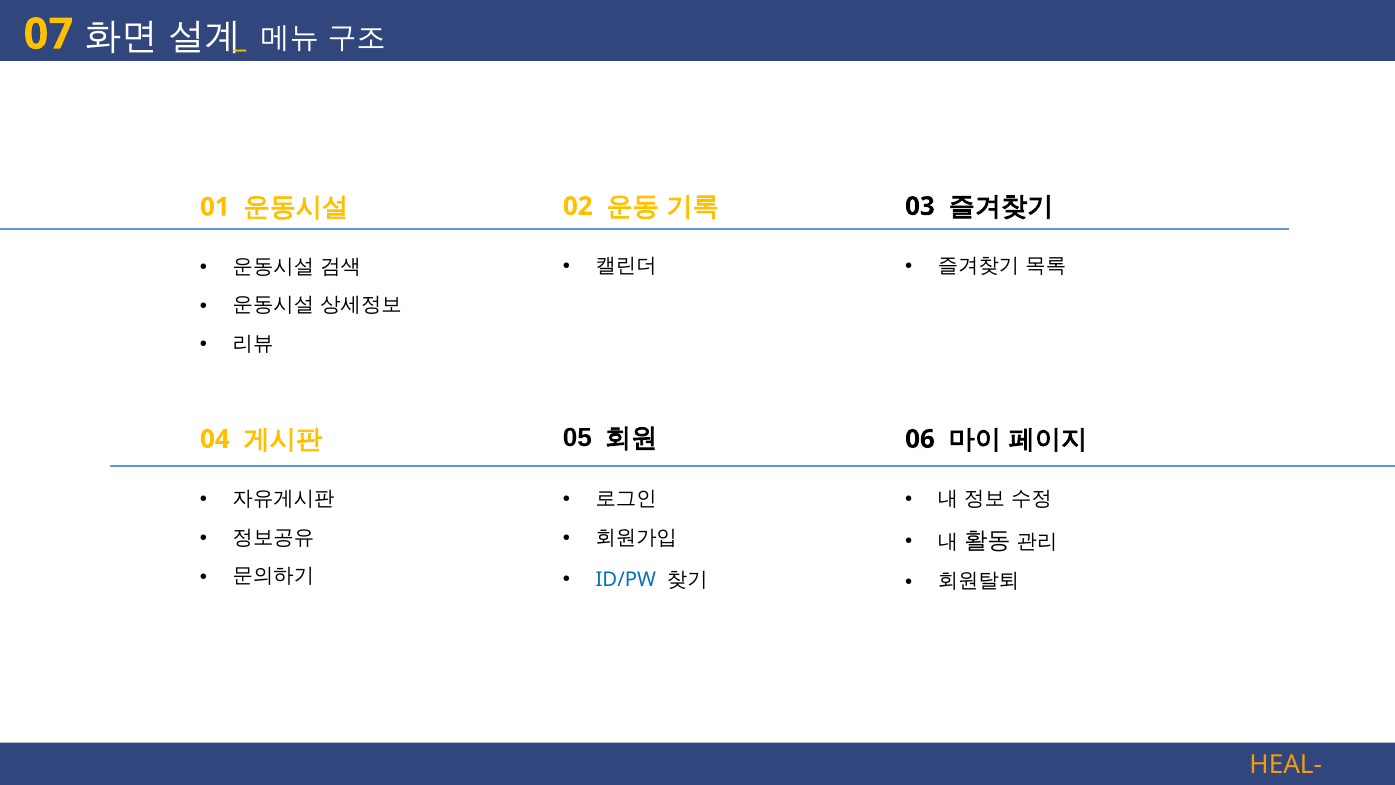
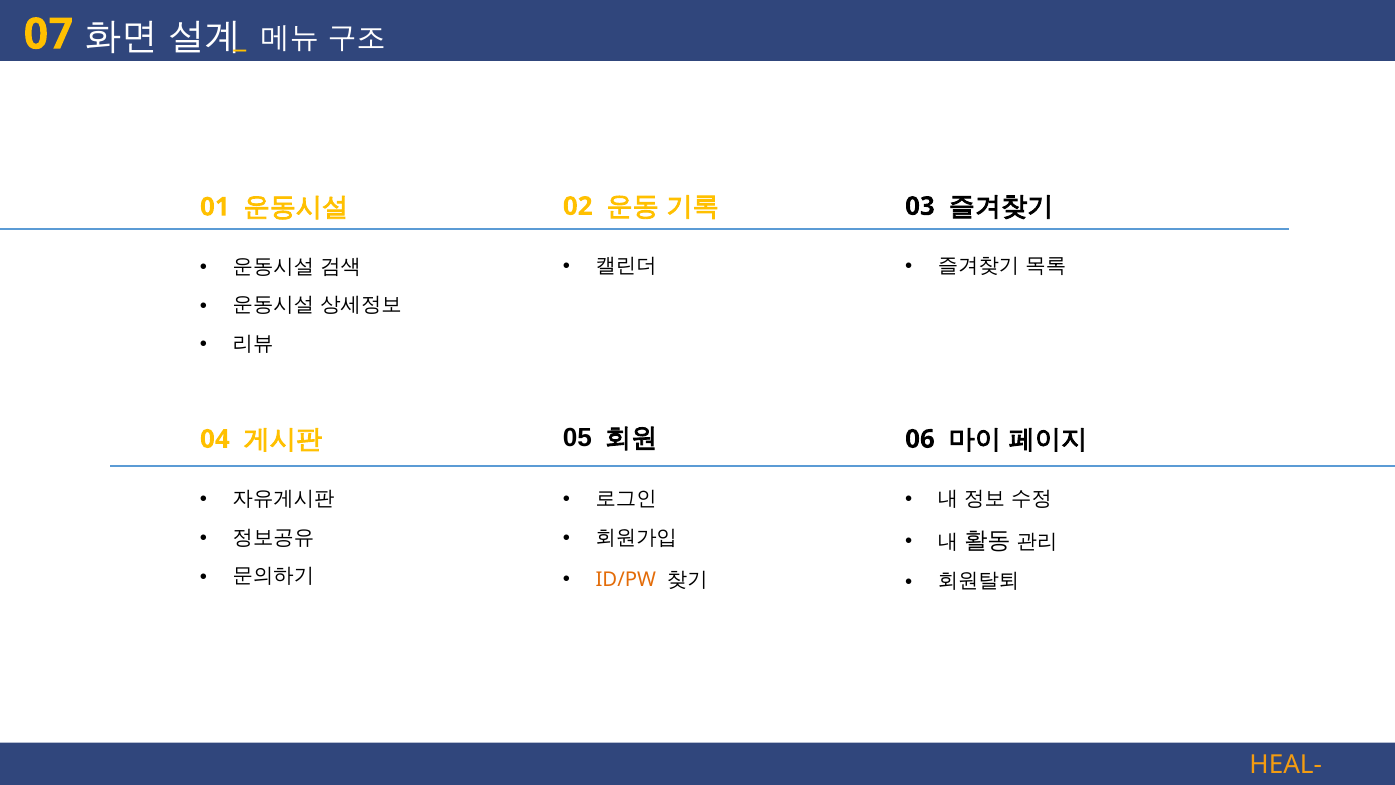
ID/PW colour: blue -> orange (626, 579)
